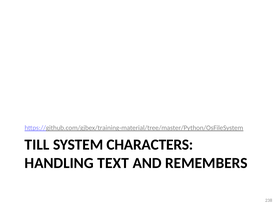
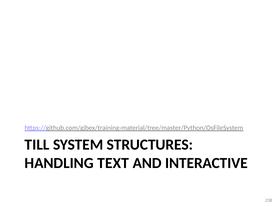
CHARACTERS: CHARACTERS -> STRUCTURES (150, 145)
REMEMBERS: REMEMBERS -> INTERACTIVE (206, 163)
